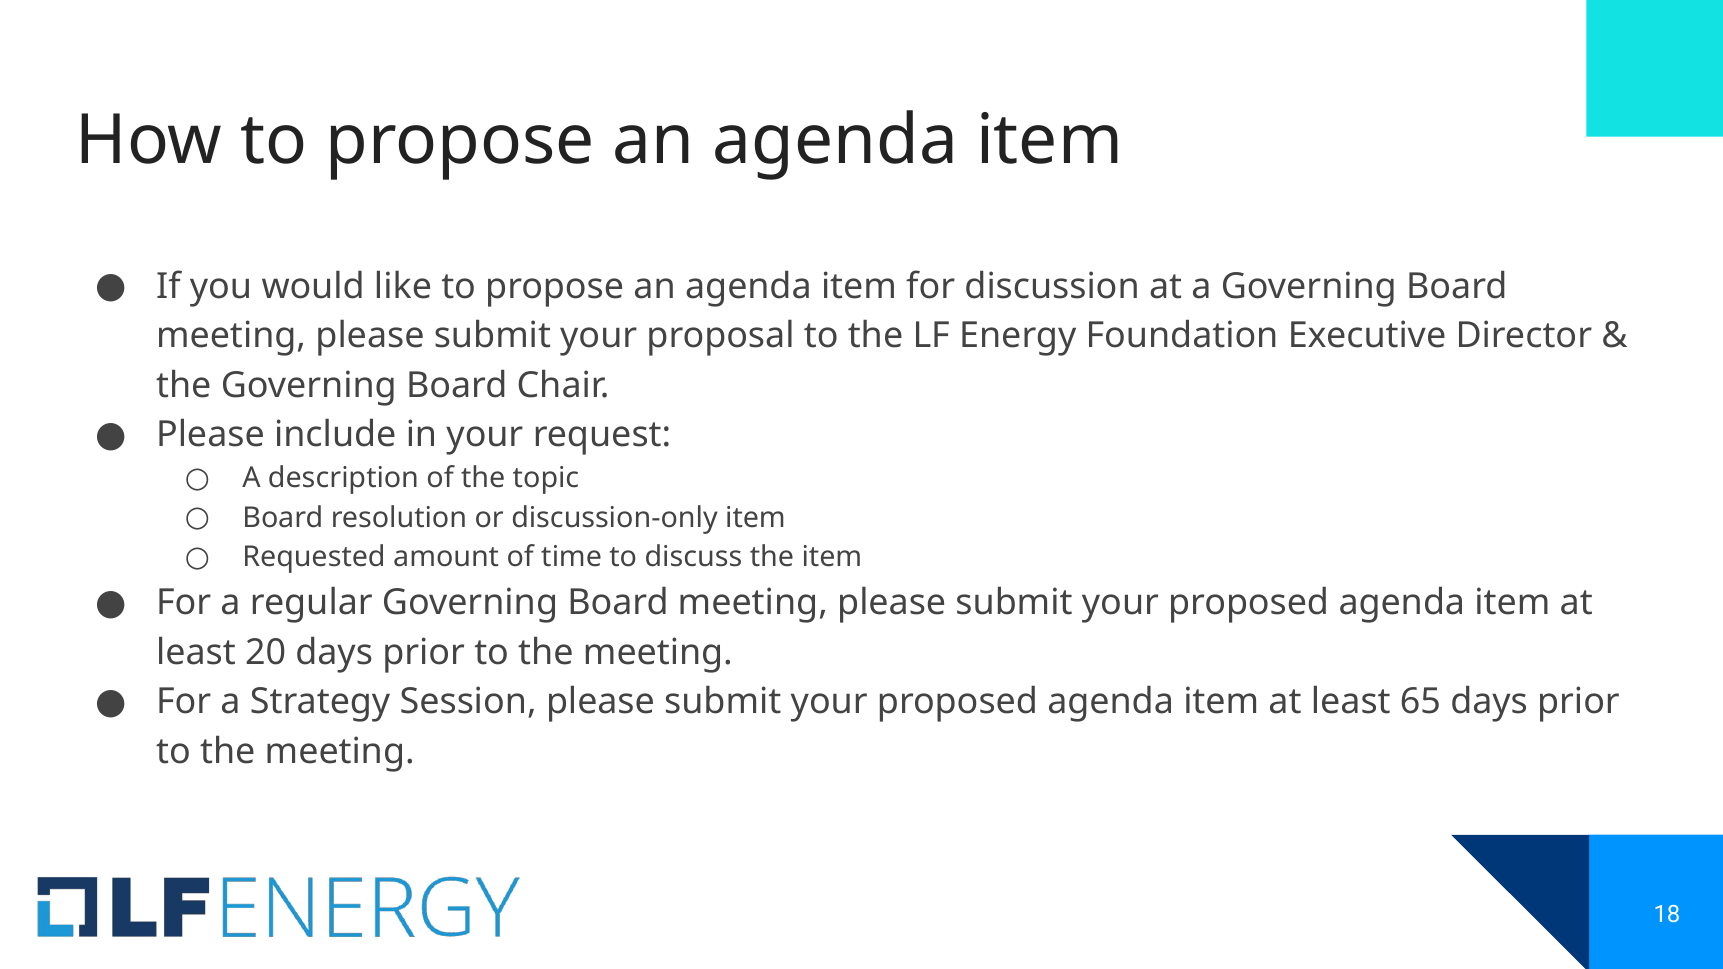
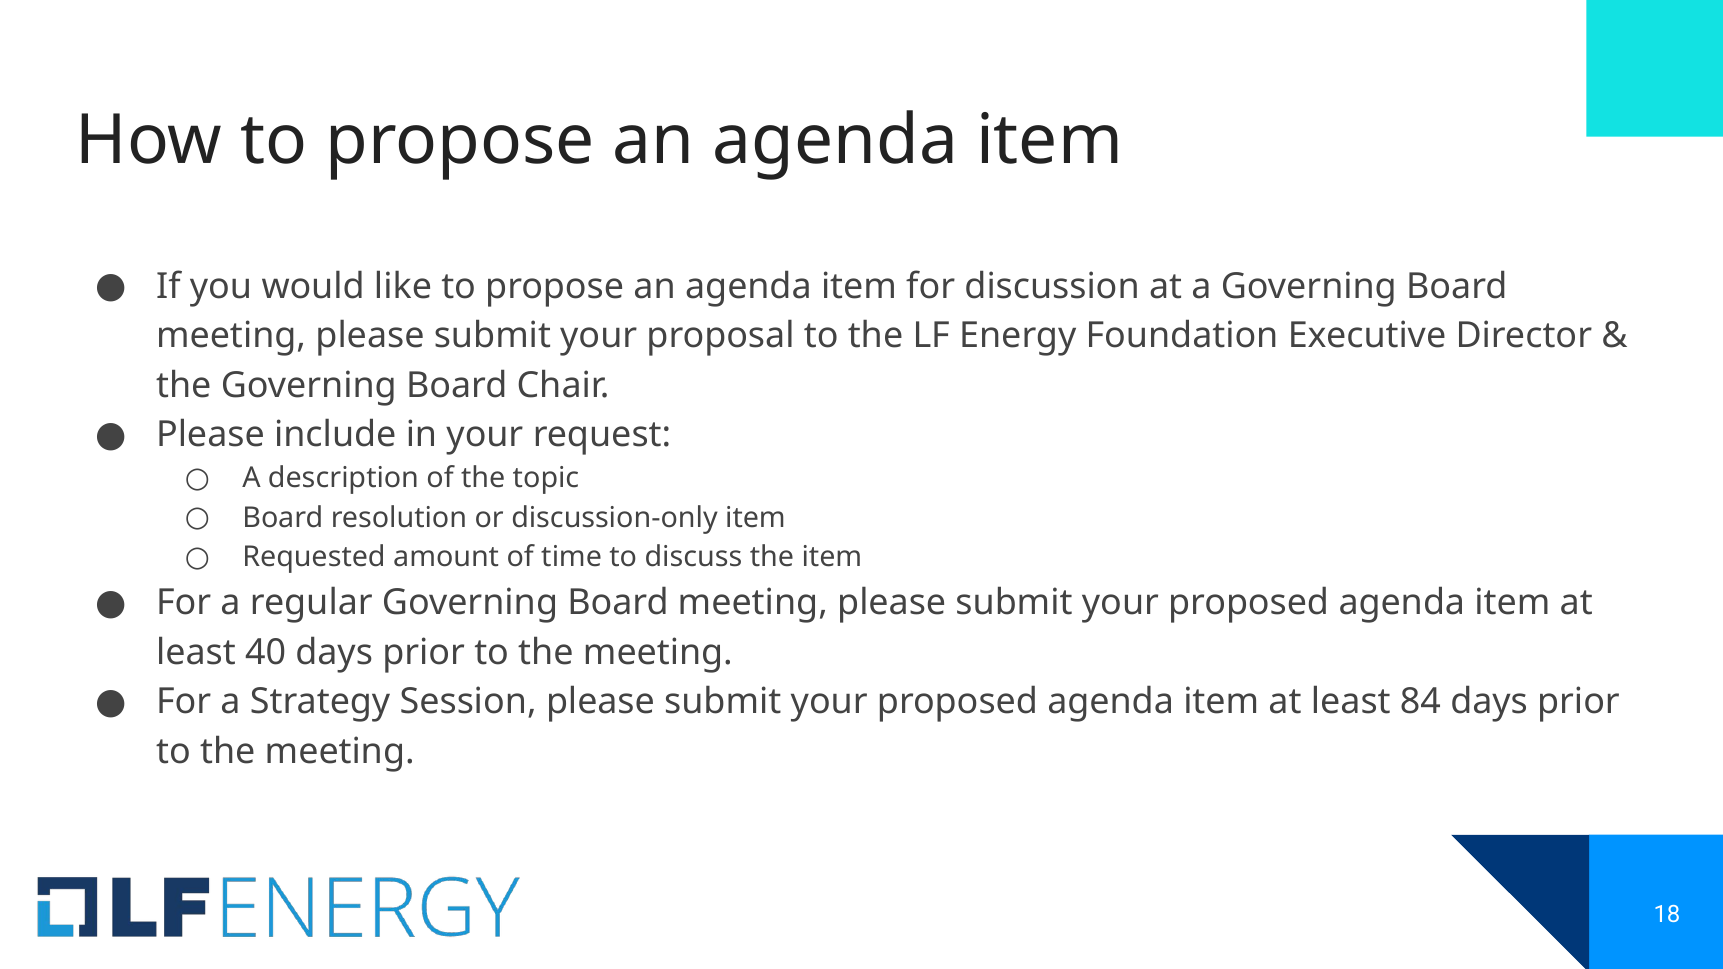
20: 20 -> 40 (266, 653)
65: 65 -> 84 (1420, 702)
